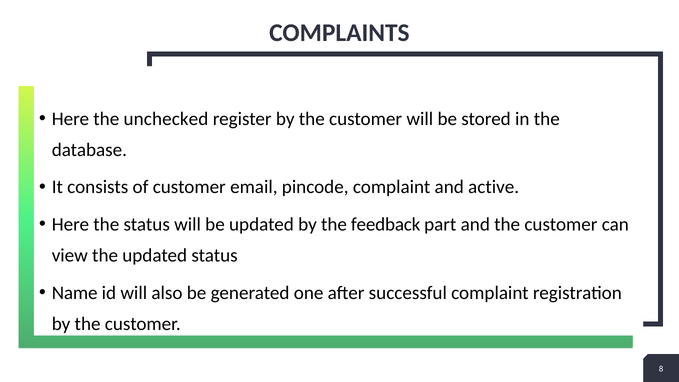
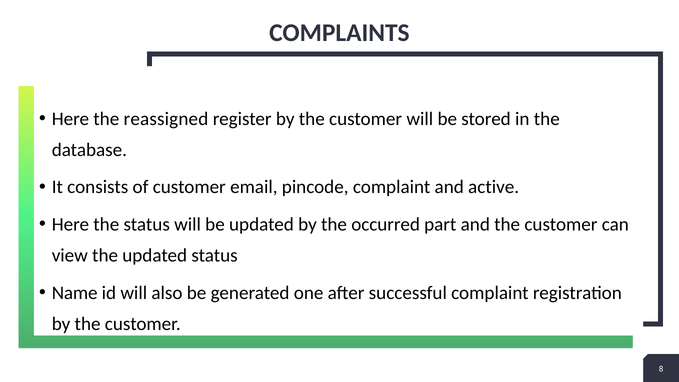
unchecked: unchecked -> reassigned (166, 119)
feedback: feedback -> occurred (386, 224)
